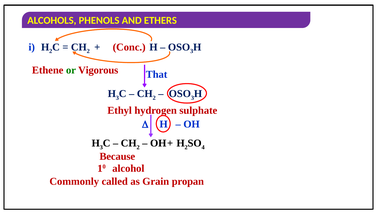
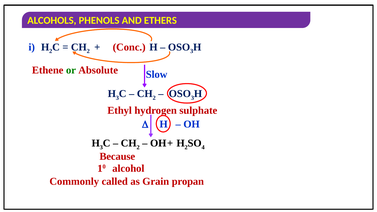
Vigorous: Vigorous -> Absolute (98, 70)
That: That -> Slow (157, 74)
